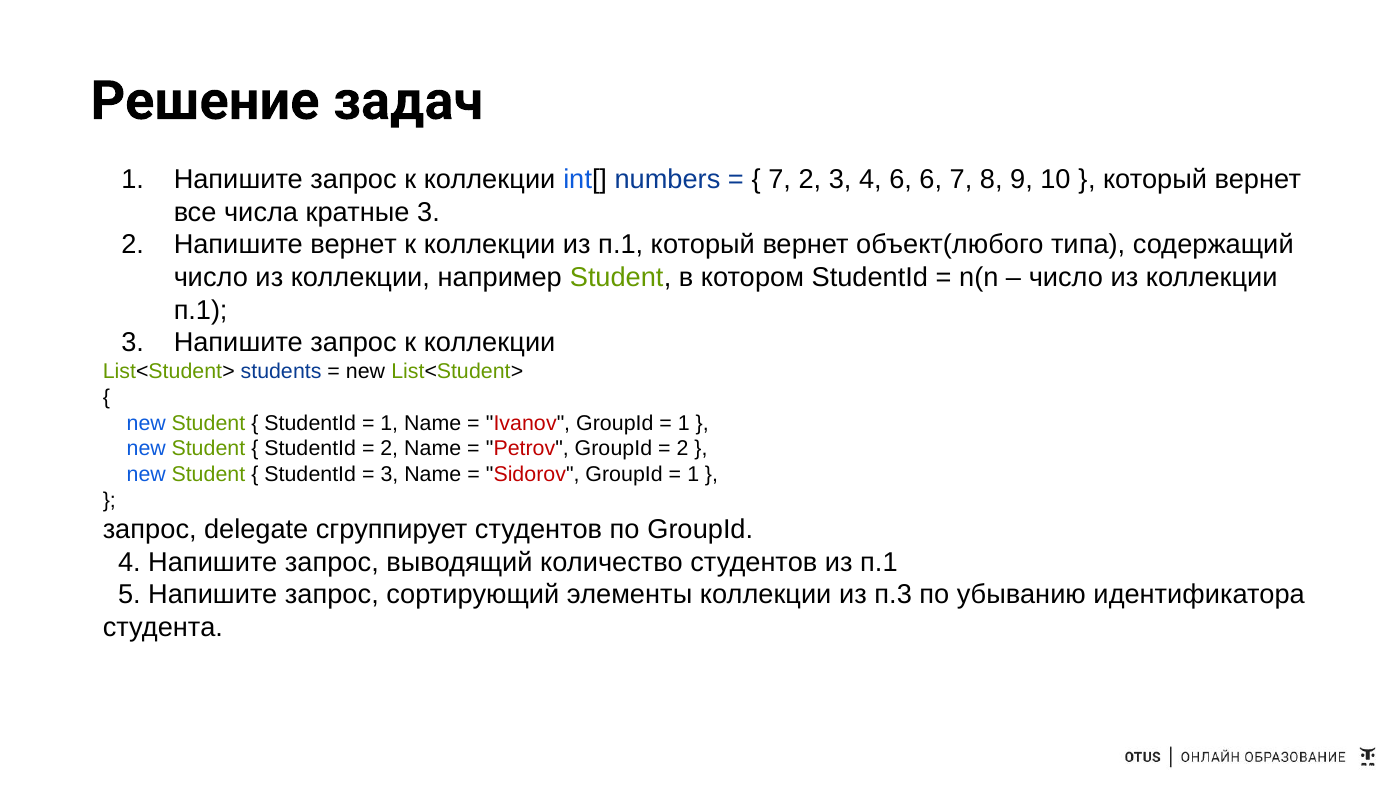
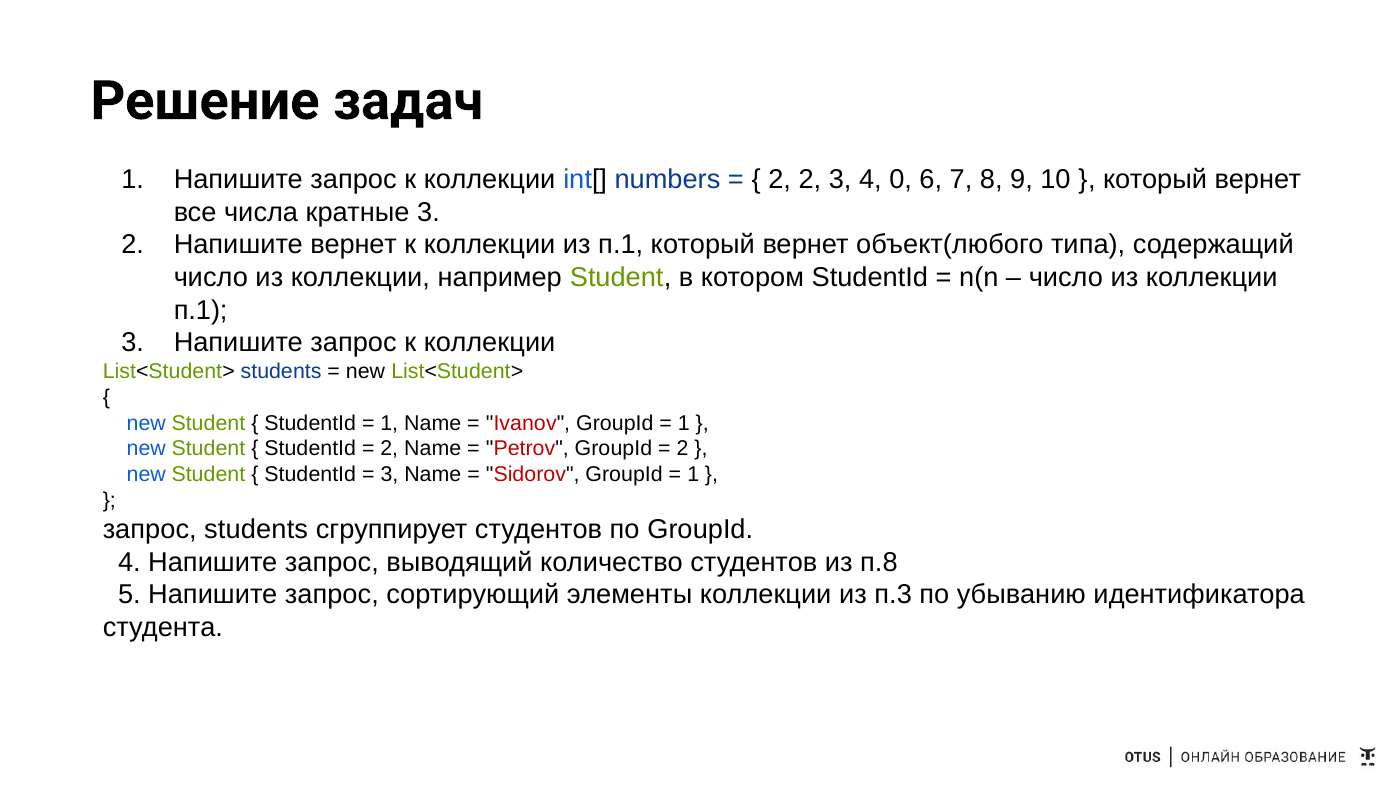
7: 7 -> 2 (780, 179)
4 6: 6 -> 0 (901, 179)
запрос delegate: delegate -> students (256, 529)
студентов из п.1: п.1 -> п.8 (879, 562)
